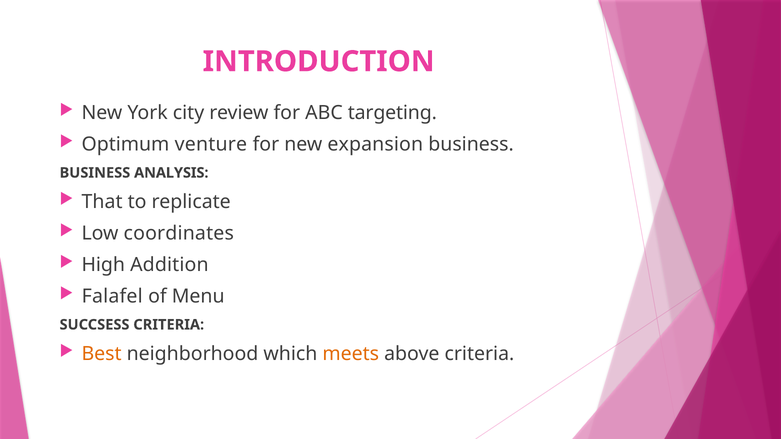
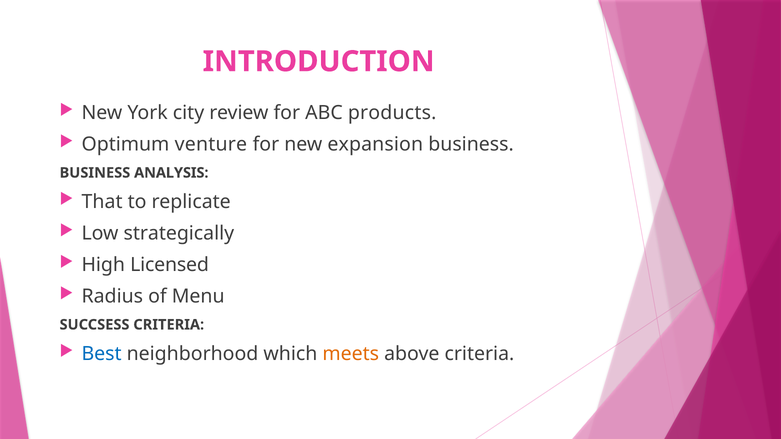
targeting: targeting -> products (392, 113)
coordinates: coordinates -> strategically (179, 233)
Addition: Addition -> Licensed (170, 265)
Falafel: Falafel -> Radius (112, 297)
Best colour: orange -> blue (102, 354)
